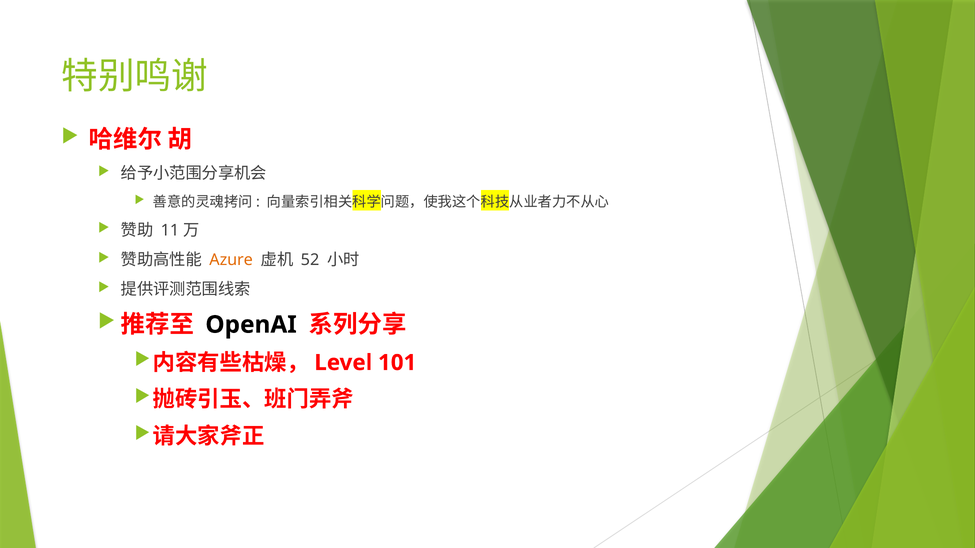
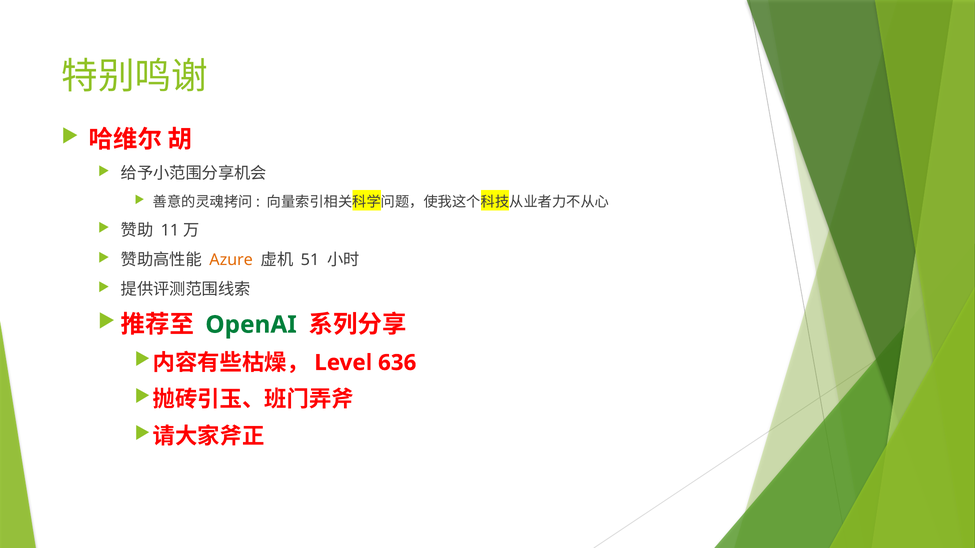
52: 52 -> 51 (310, 260)
OpenAI colour: black -> green (251, 325)
101: 101 -> 636 (397, 363)
